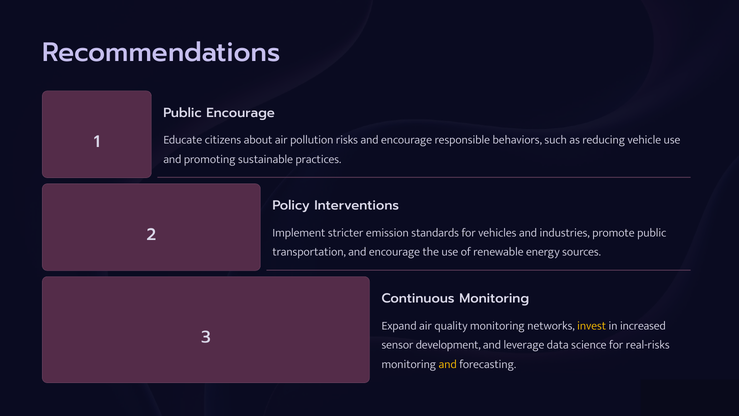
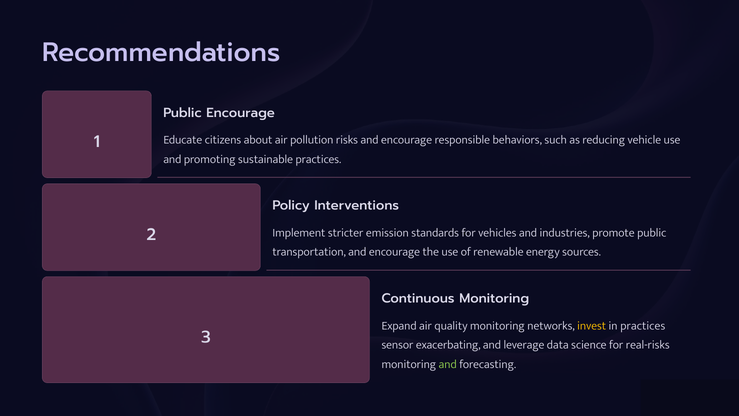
in increased: increased -> practices (643, 325)
development: development -> exacerbating (448, 345)
and colour: yellow -> light green (448, 364)
